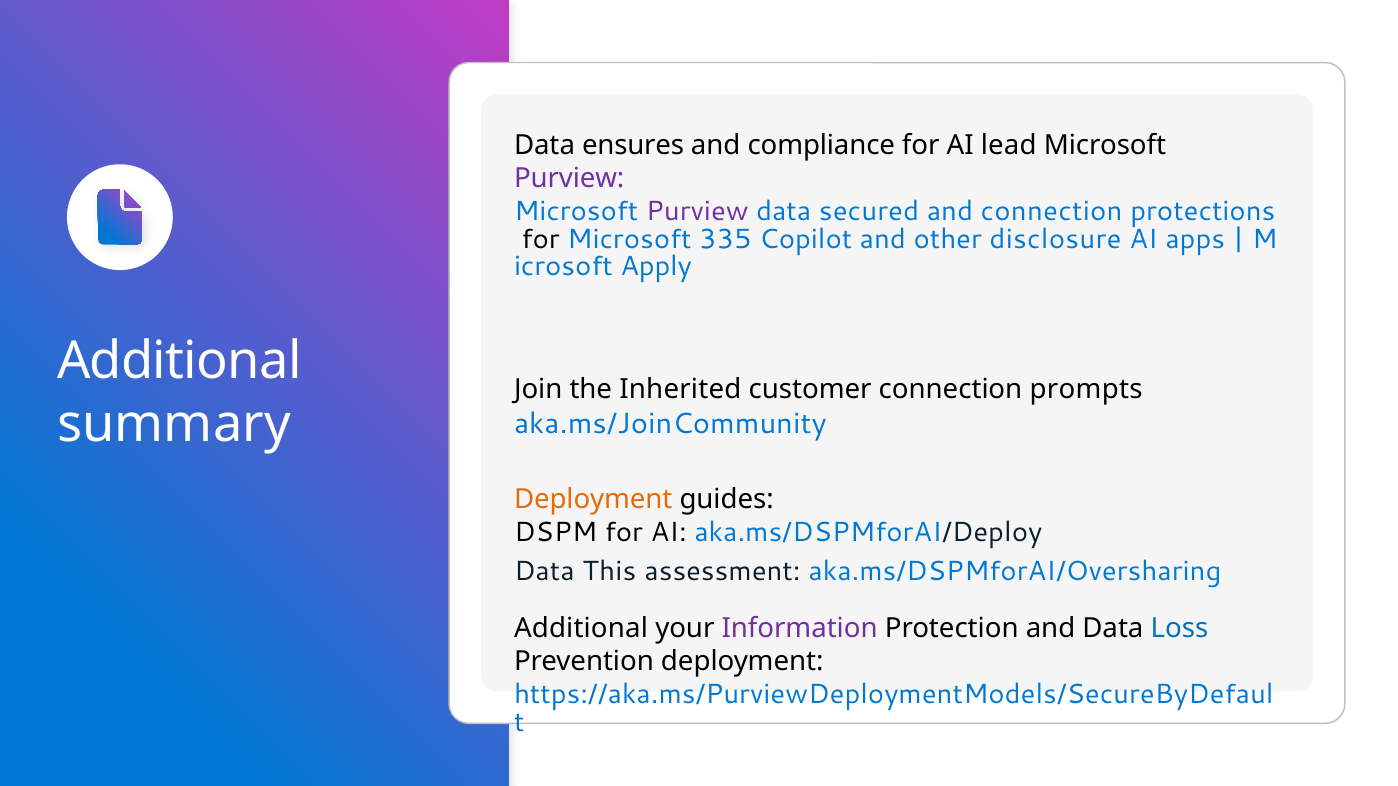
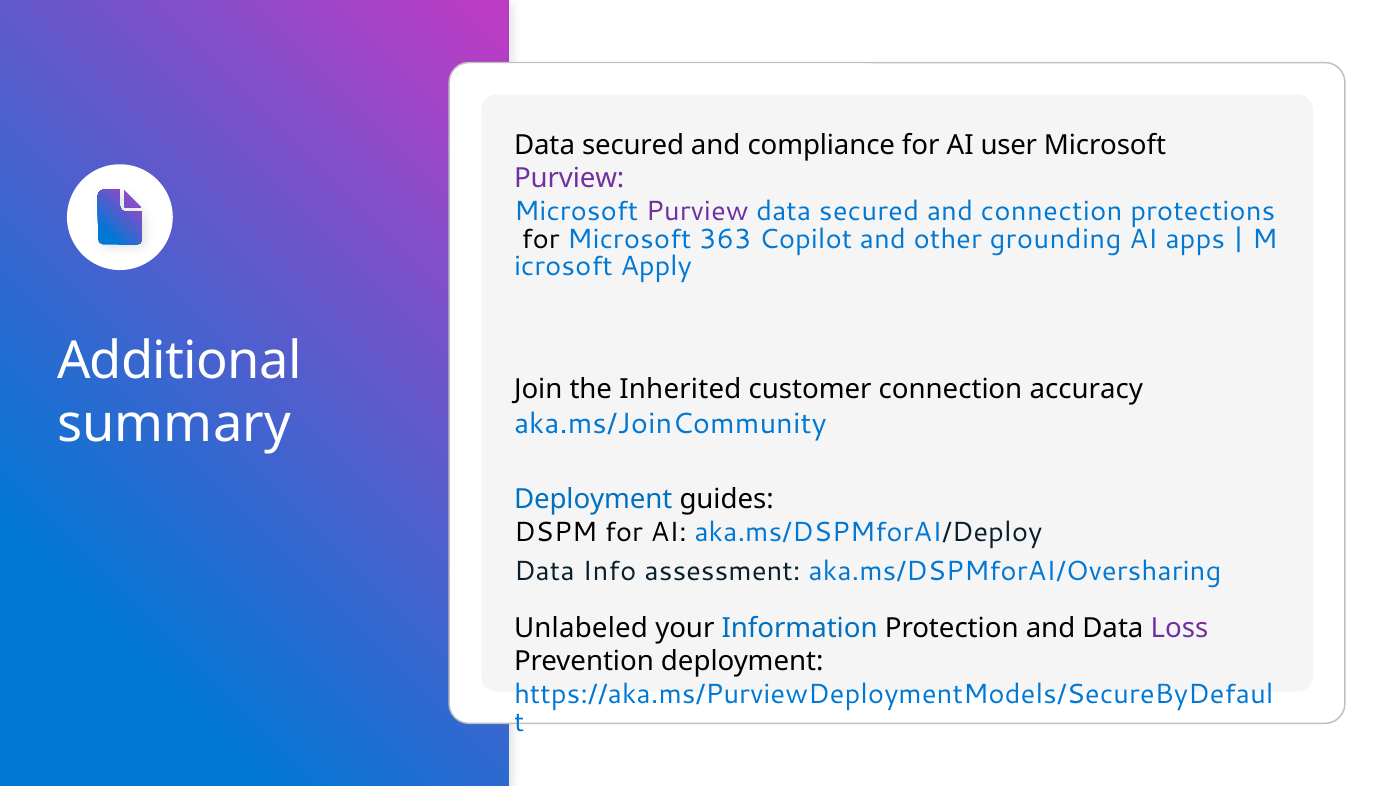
ensures: ensures -> secured (633, 145)
lead: lead -> user (1009, 145)
335: 335 -> 363 (725, 239)
disclosure: disclosure -> grounding (1055, 239)
prompts: prompts -> accuracy (1086, 390)
Deployment colour: orange -> blue (593, 499)
This: This -> Info (609, 572)
Additional: Additional -> Unlabeled (581, 628)
Information colour: purple -> blue (800, 628)
Loss colour: blue -> purple (1180, 628)
